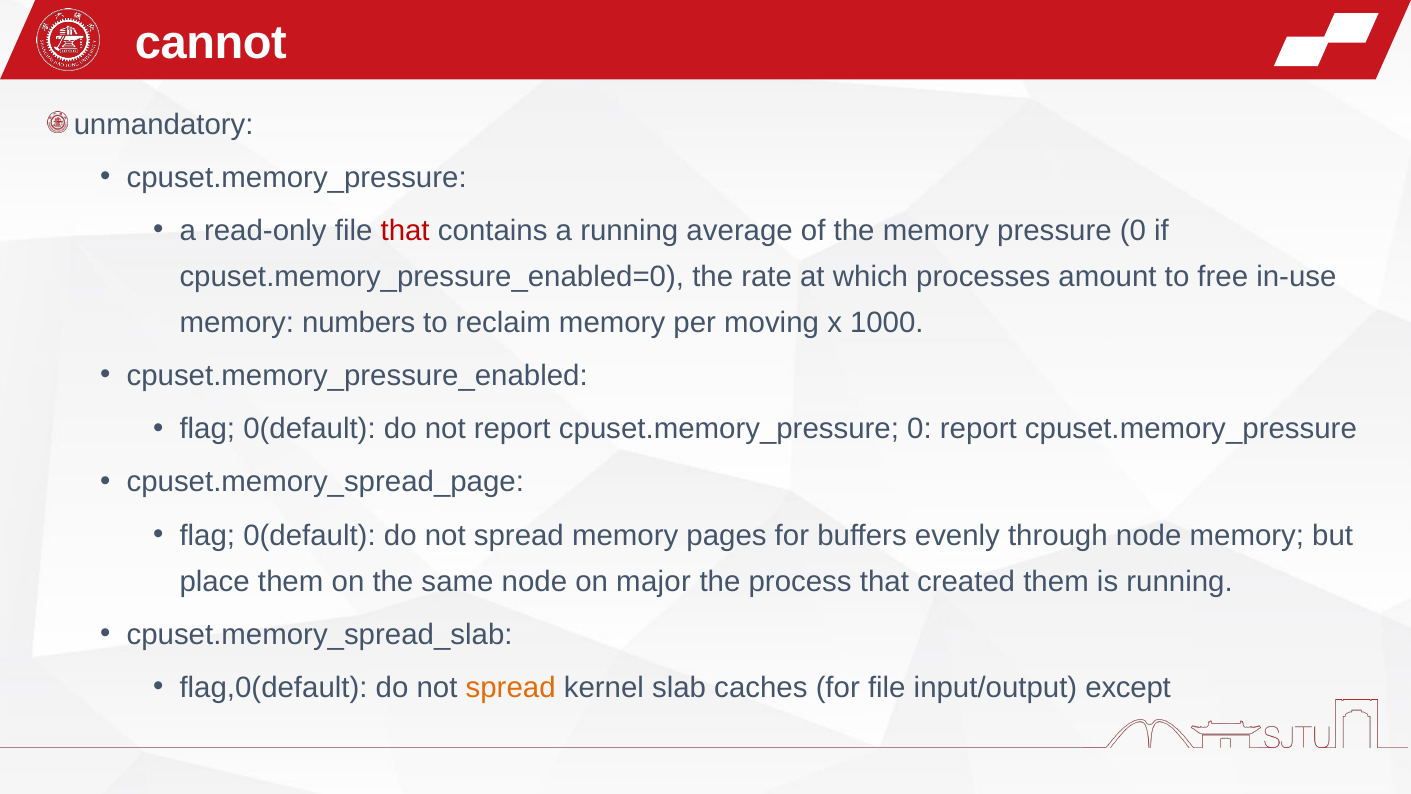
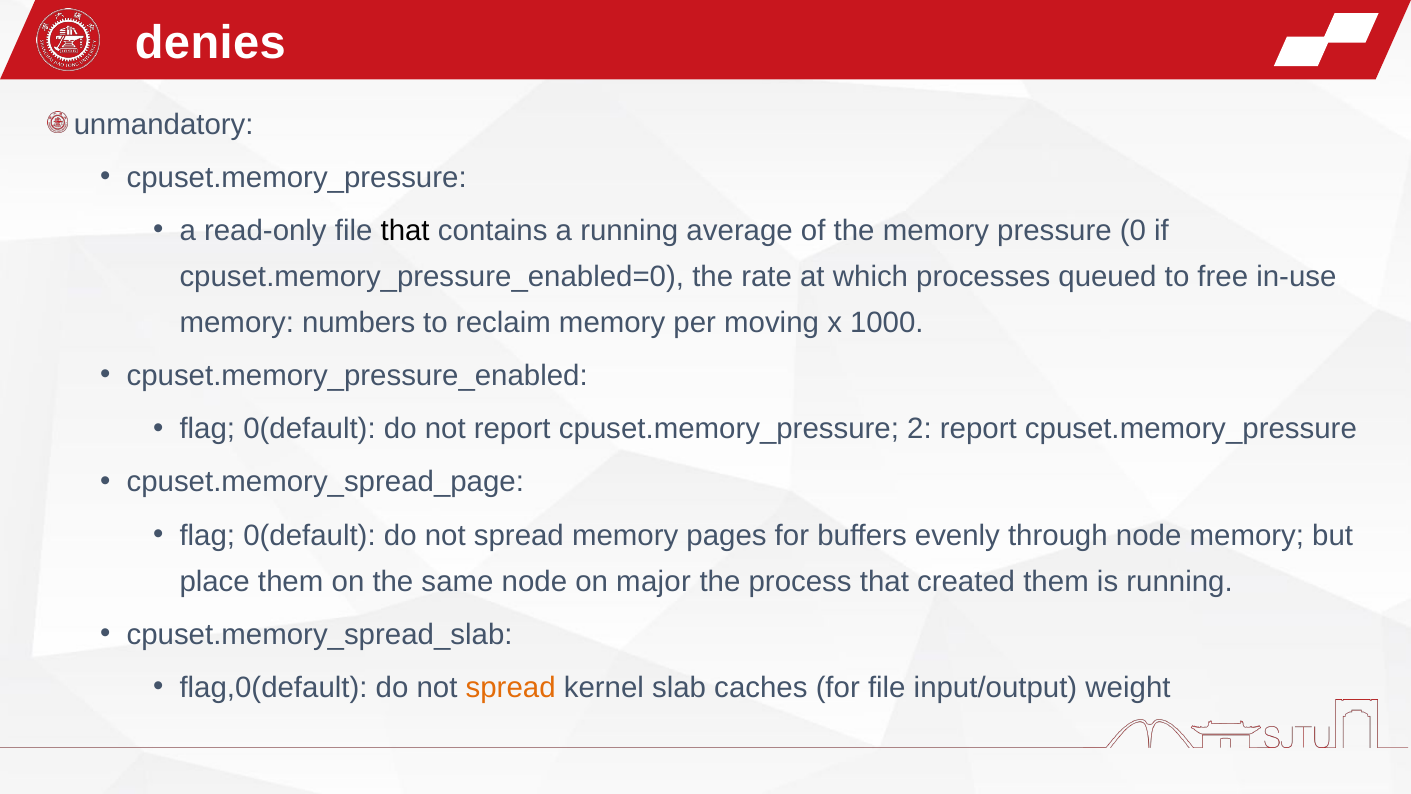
cannot: cannot -> denies (210, 43)
that colour: red -> black (405, 231)
amount: amount -> queued (1108, 277)
cpuset.memory_pressure 0: 0 -> 2 (919, 429)
except: except -> weight (1128, 687)
